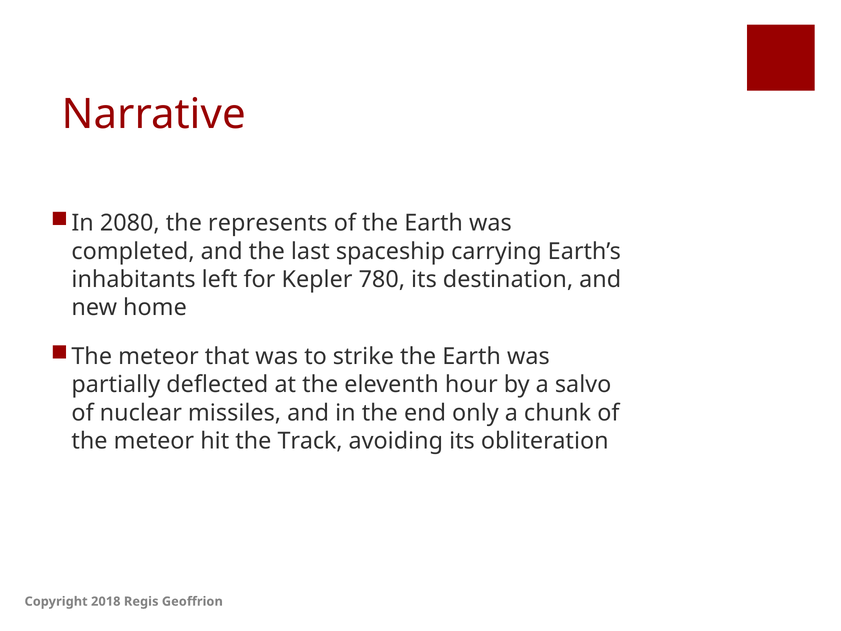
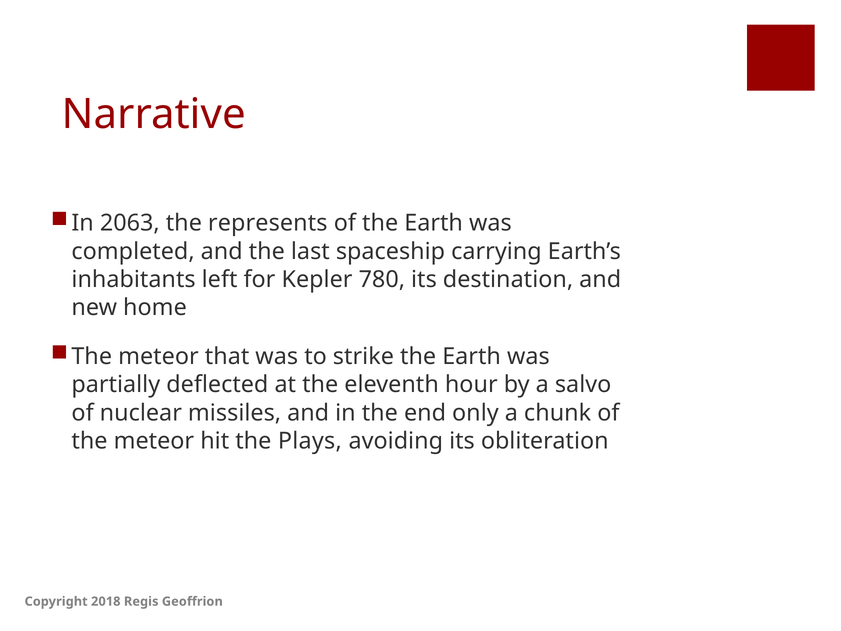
2080: 2080 -> 2063 (130, 223)
Track: Track -> Plays (310, 441)
